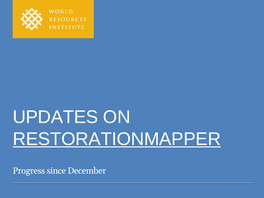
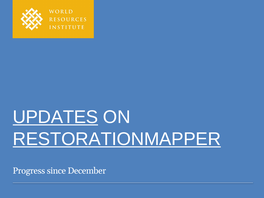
UPDATES underline: none -> present (55, 117)
